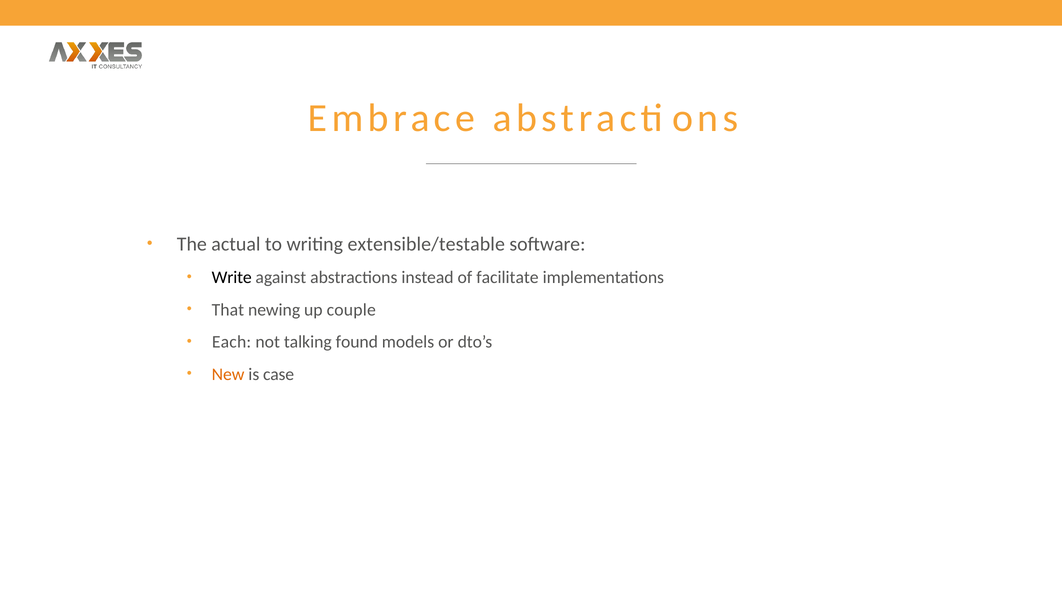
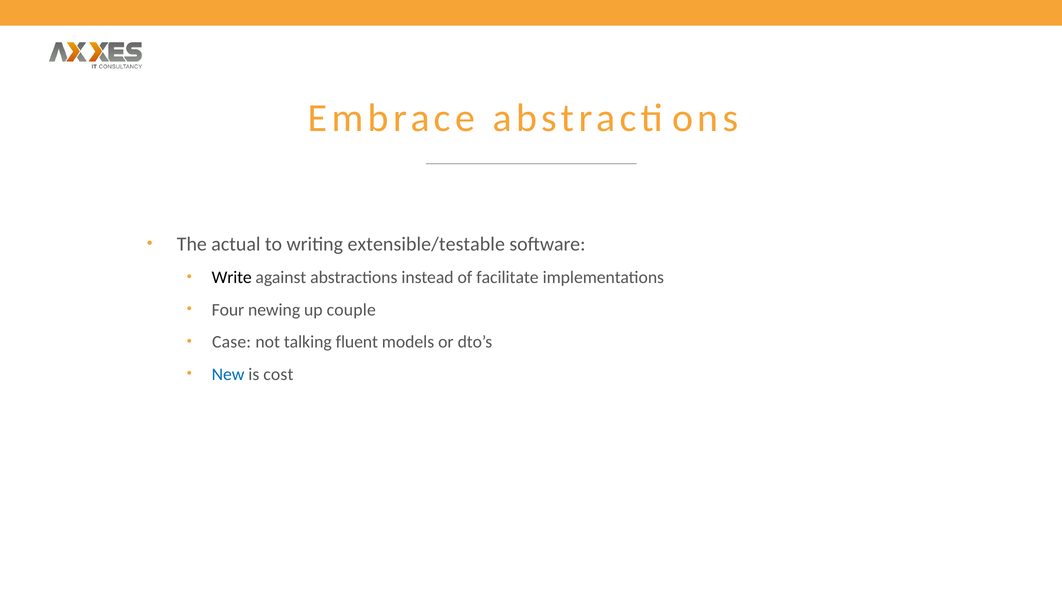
That: That -> Four (228, 310)
Each: Each -> Case (232, 342)
found: found -> fluent (357, 342)
New colour: orange -> blue (228, 374)
case: case -> cost (278, 374)
